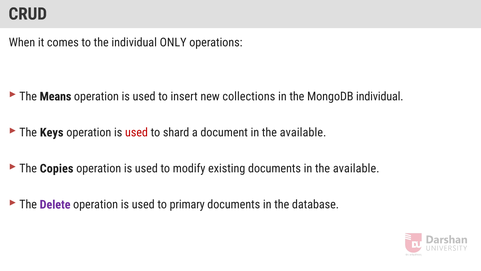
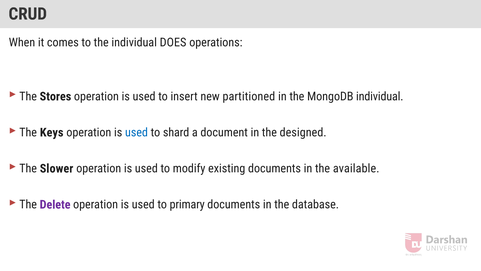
ONLY: ONLY -> DOES (173, 42)
Means: Means -> Stores (55, 96)
collections: collections -> partitioned (249, 96)
used colour: red -> blue (137, 132)
document in the available: available -> designed (303, 132)
Copies: Copies -> Slower (57, 168)
